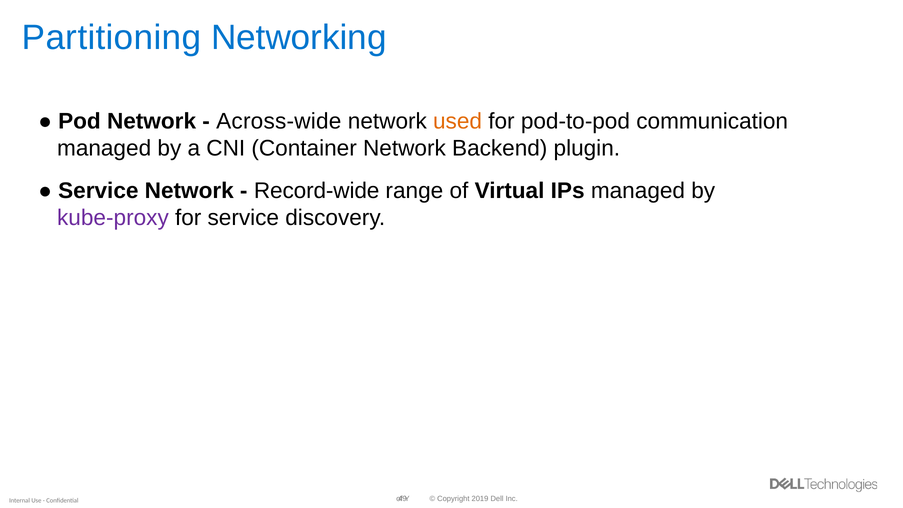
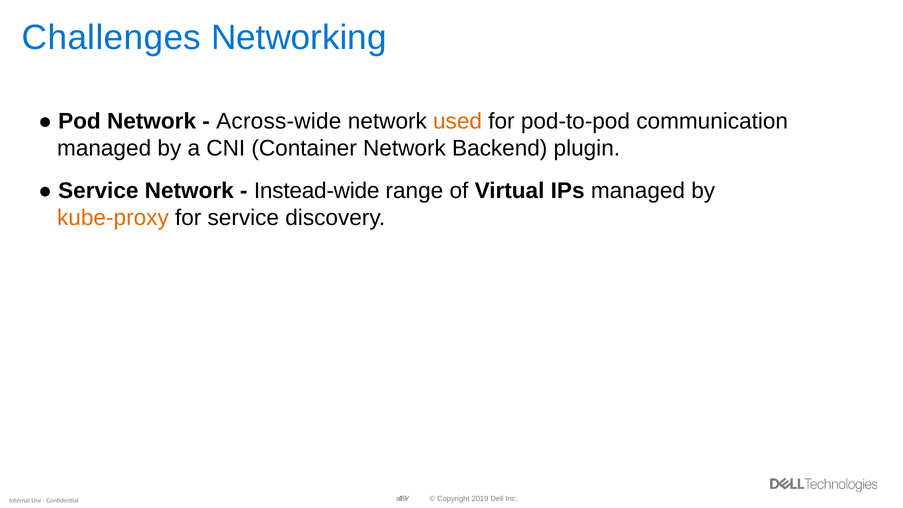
Partitioning: Partitioning -> Challenges (111, 38)
Record-wide: Record-wide -> Instead-wide (317, 191)
kube-proxy colour: purple -> orange (113, 218)
